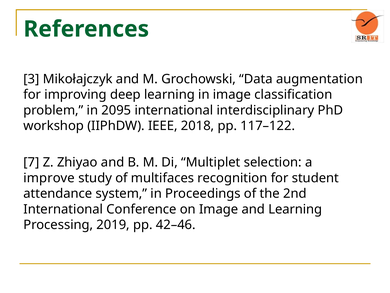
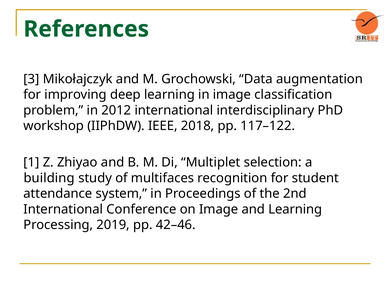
2095: 2095 -> 2012 (116, 110)
7: 7 -> 1 (31, 162)
improve: improve -> building (49, 178)
